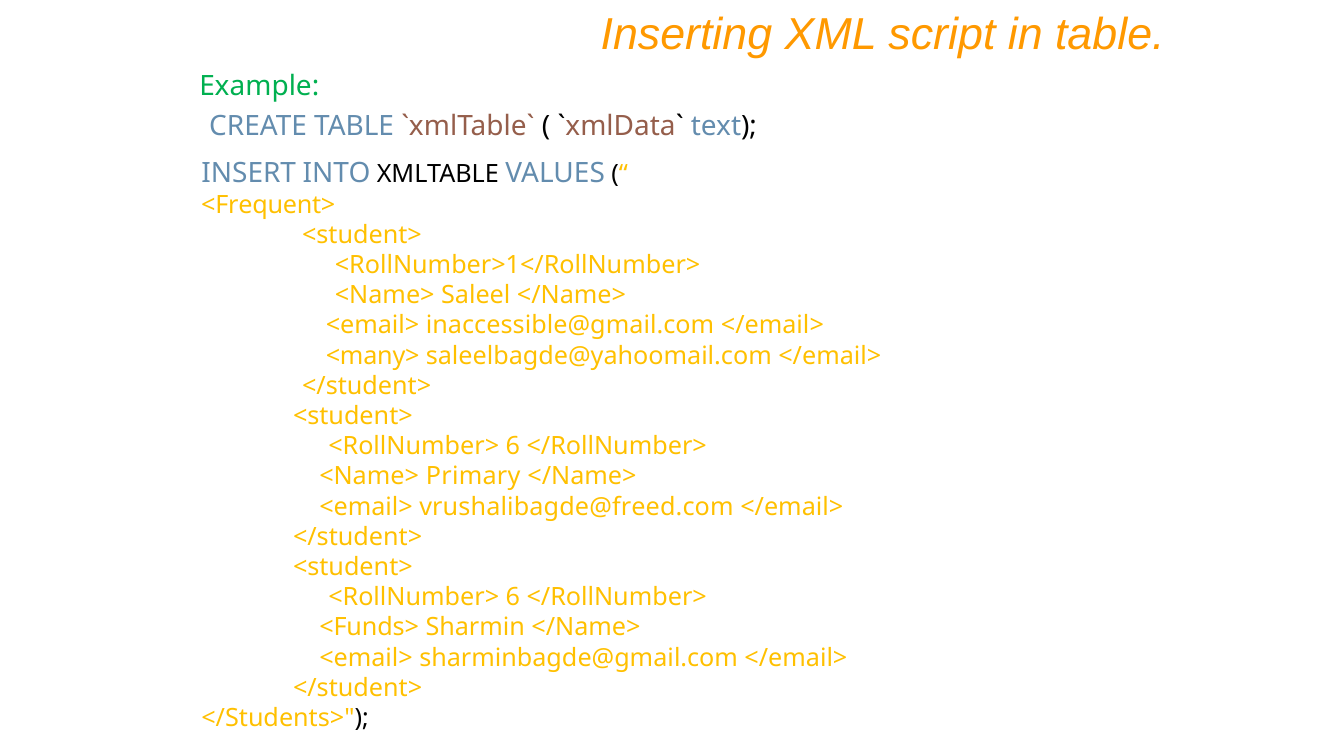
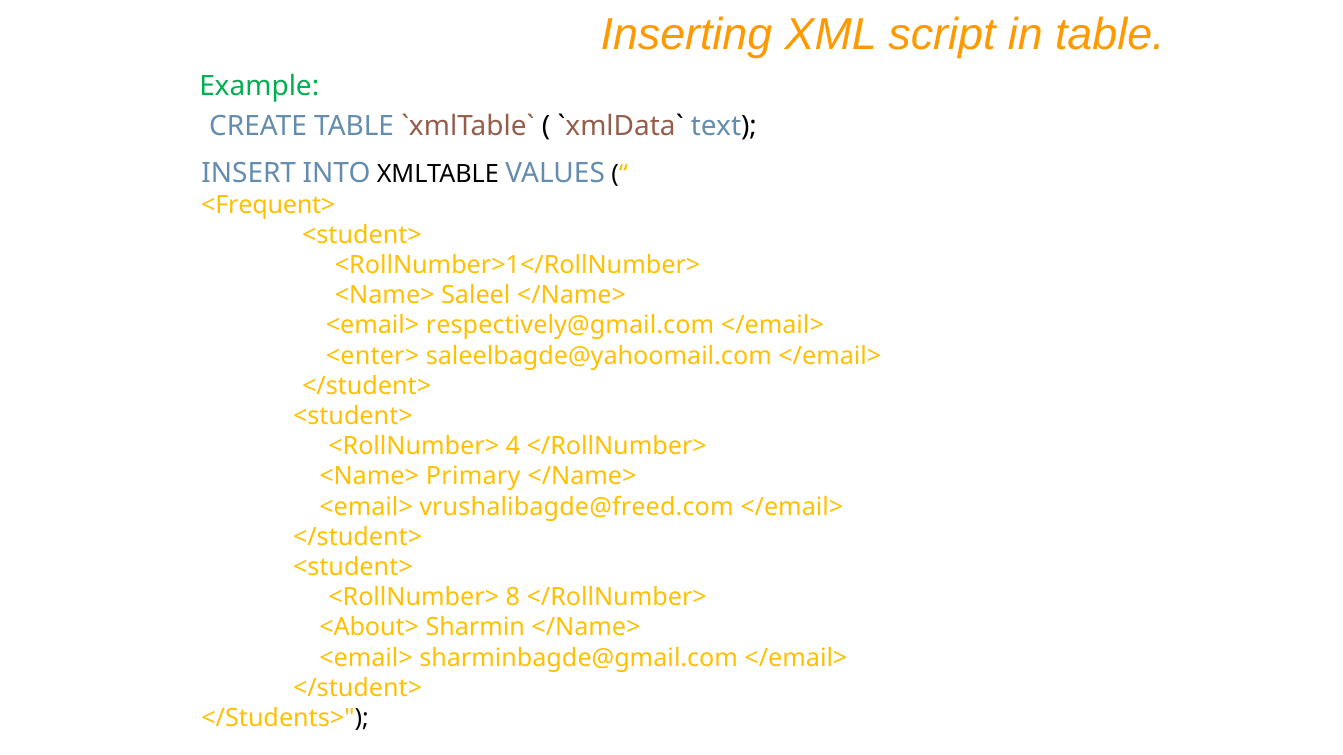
inaccessible@gmail.com: inaccessible@gmail.com -> respectively@gmail.com (570, 326)
<many>: <many> -> <enter> (372, 356)
6: 6 -> 4 (513, 447)
6: 6 -> 8 (513, 598)
<Funds>: <Funds> -> <About> (369, 628)
